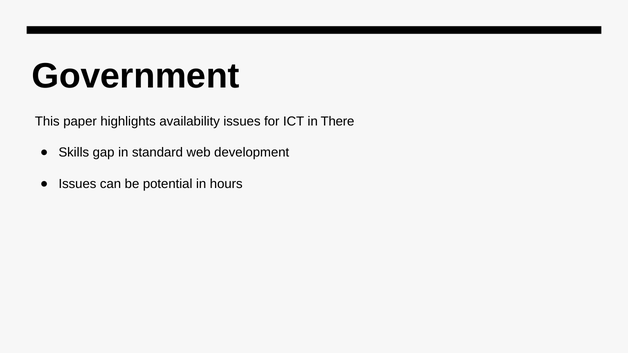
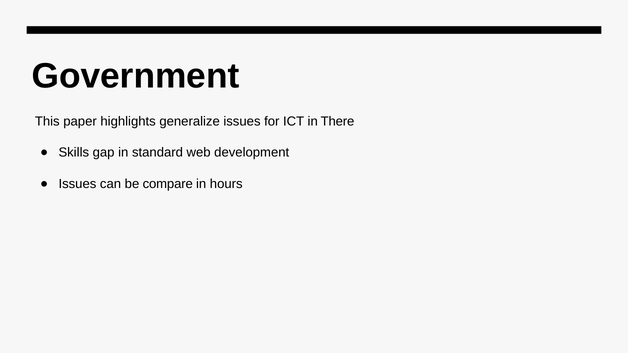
availability: availability -> generalize (190, 121)
potential: potential -> compare (168, 184)
